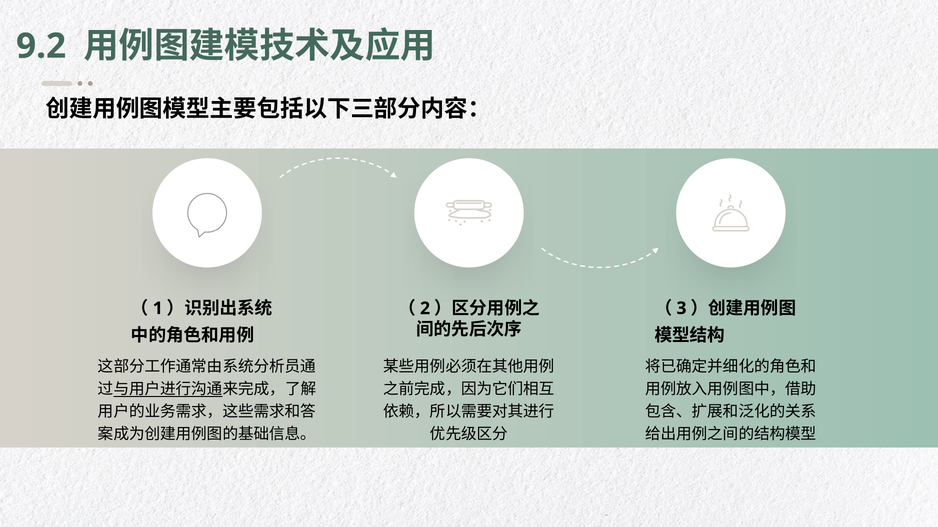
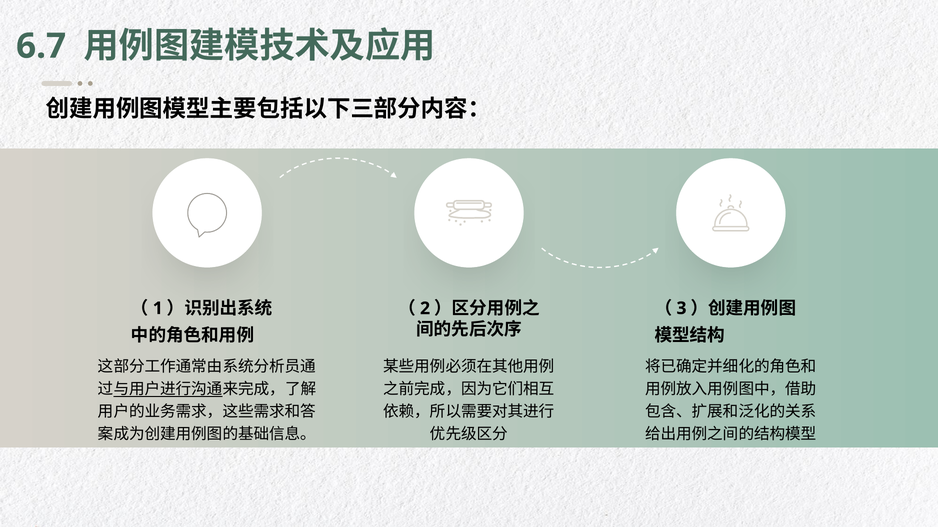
9.2: 9.2 -> 6.7 (41, 46)
